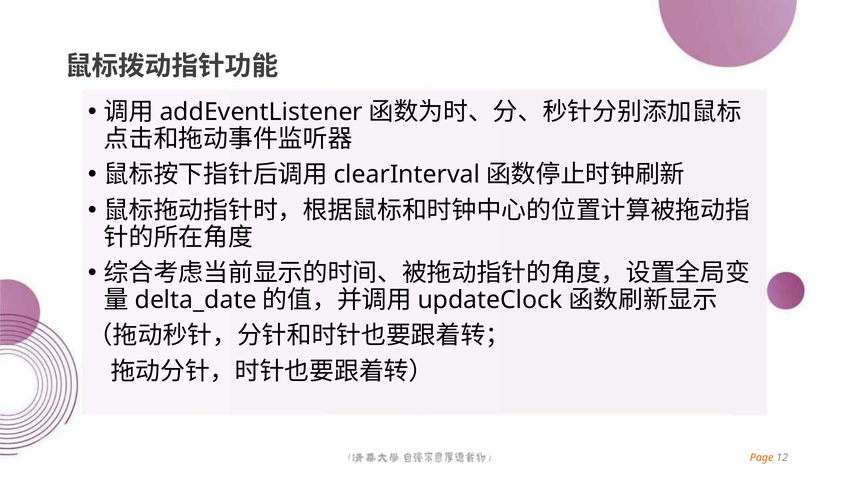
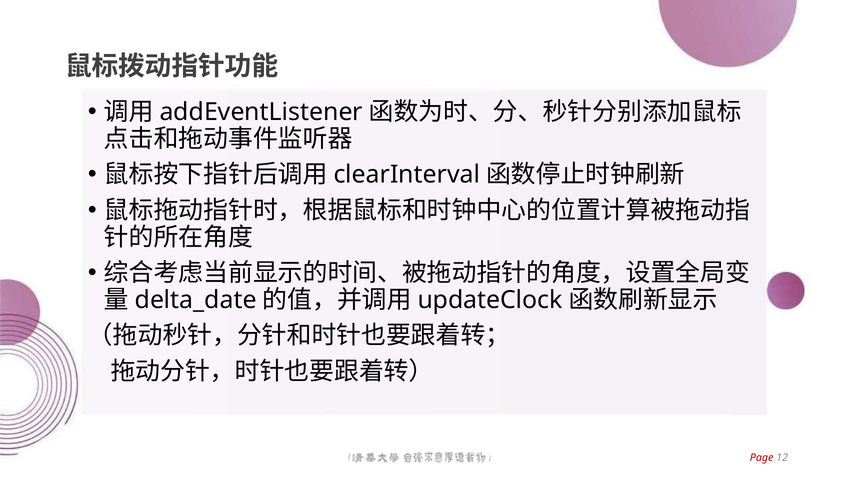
Page colour: orange -> red (762, 457)
